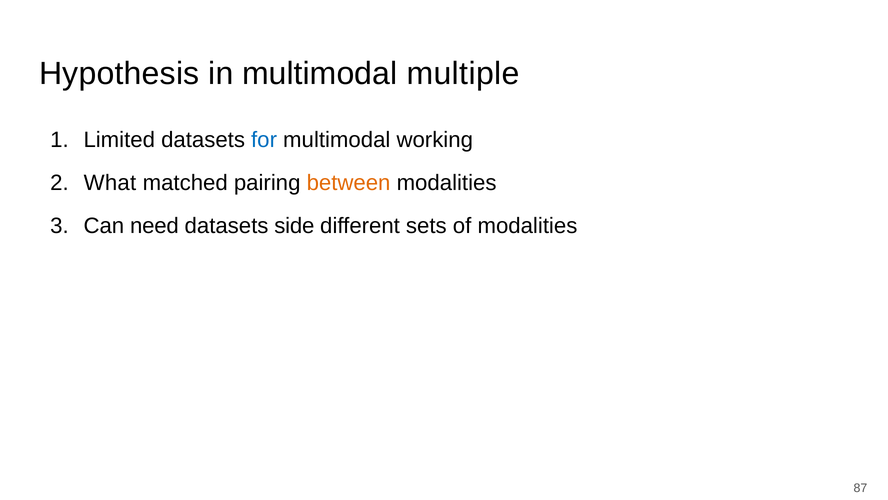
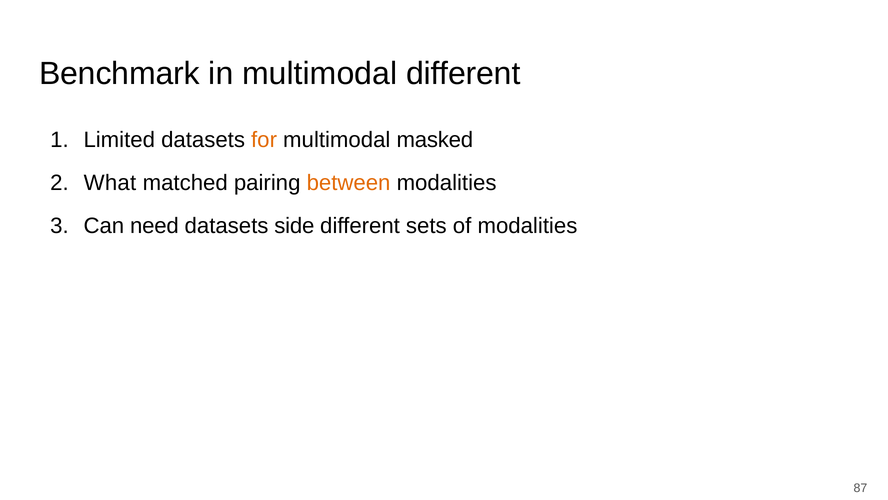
Hypothesis: Hypothesis -> Benchmark (119, 74)
multimodal multiple: multiple -> different (463, 74)
for colour: blue -> orange (264, 140)
working: working -> masked (435, 140)
